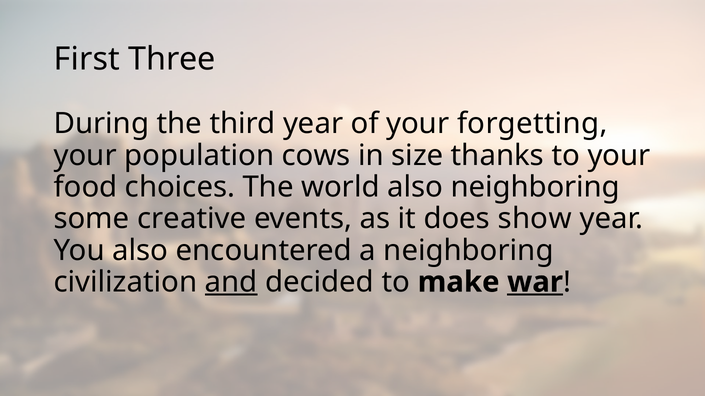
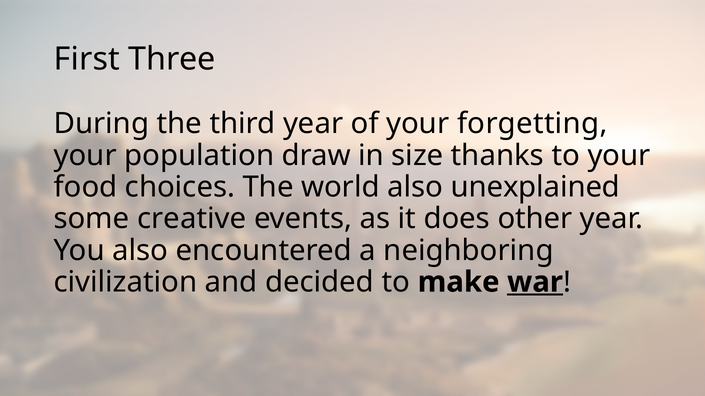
cows: cows -> draw (316, 156)
also neighboring: neighboring -> unexplained (535, 187)
show: show -> other (535, 219)
and underline: present -> none (231, 282)
